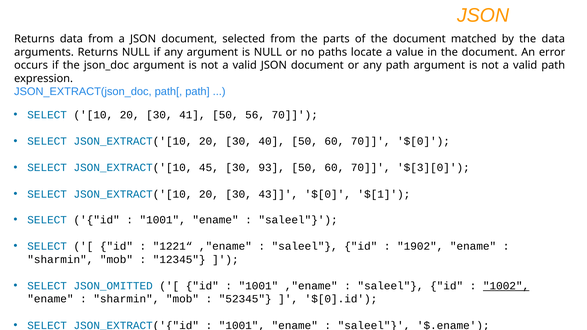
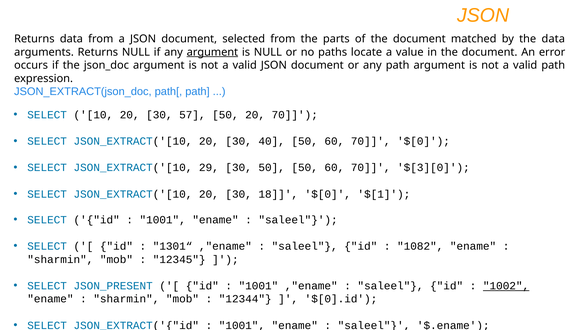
argument underline: none -> present (212, 52)
41: 41 -> 57 (192, 115)
50 56: 56 -> 20 (255, 115)
45: 45 -> 29 (209, 168)
30 93: 93 -> 50 (272, 168)
43: 43 -> 18 (278, 194)
1221“: 1221“ -> 1301“ (173, 246)
1902: 1902 -> 1082 (420, 246)
JSON_OMITTED: JSON_OMITTED -> JSON_PRESENT (113, 286)
52345: 52345 -> 12344 (245, 299)
